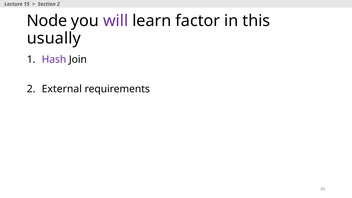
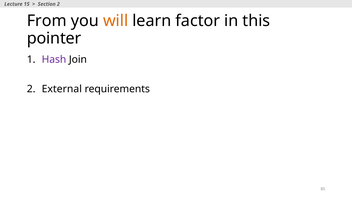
Node: Node -> From (47, 21)
will colour: purple -> orange (116, 21)
usually: usually -> pointer (54, 38)
